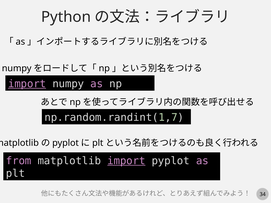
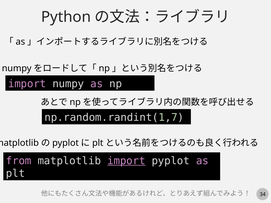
import underline: present -> none (27, 84)
